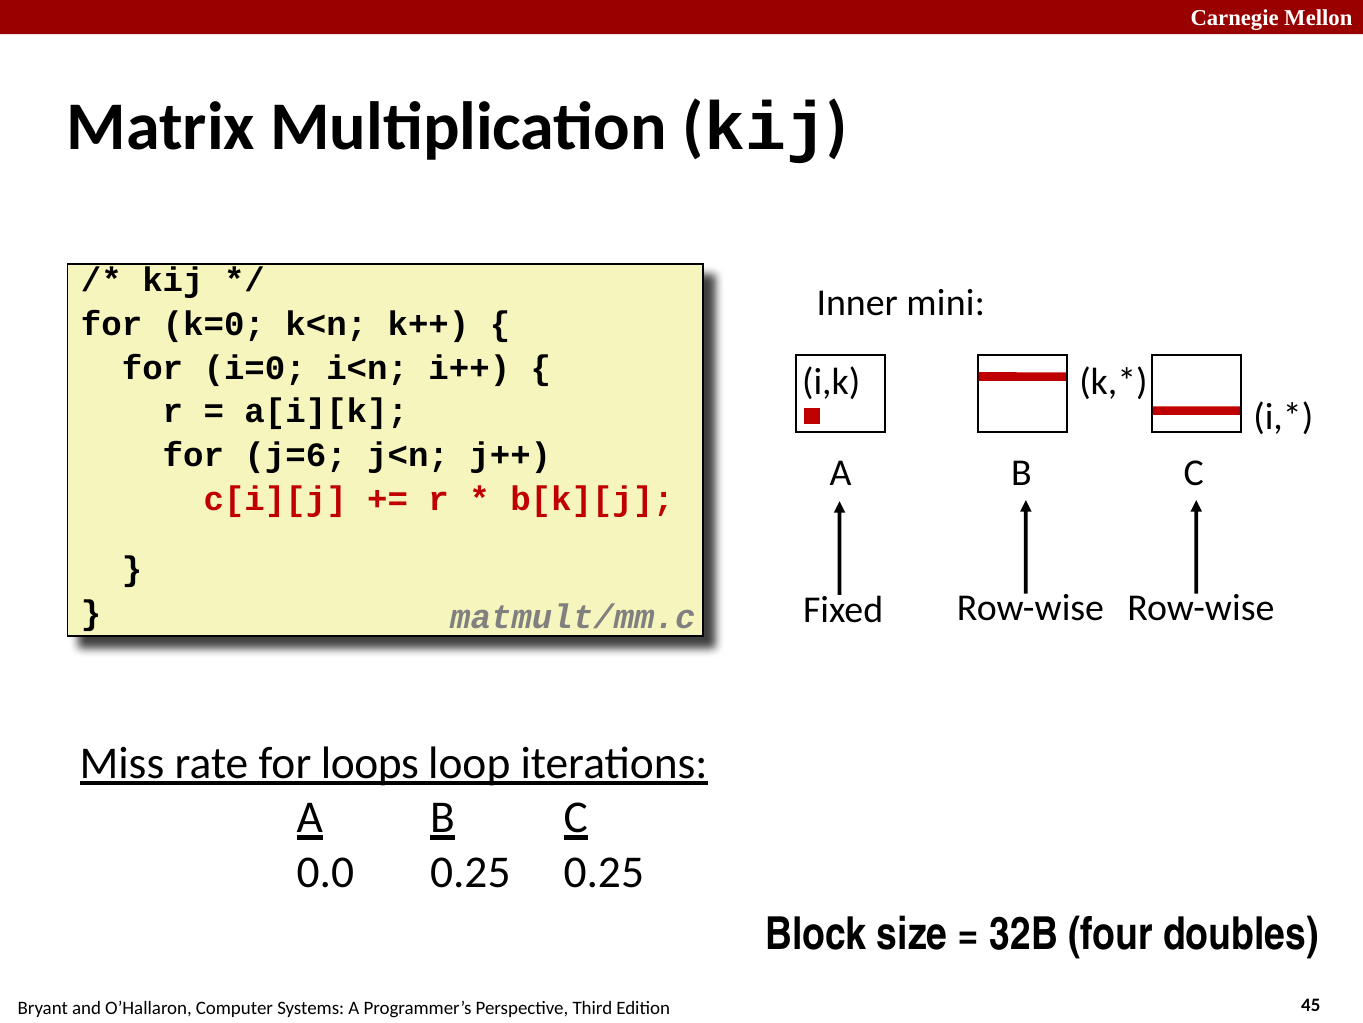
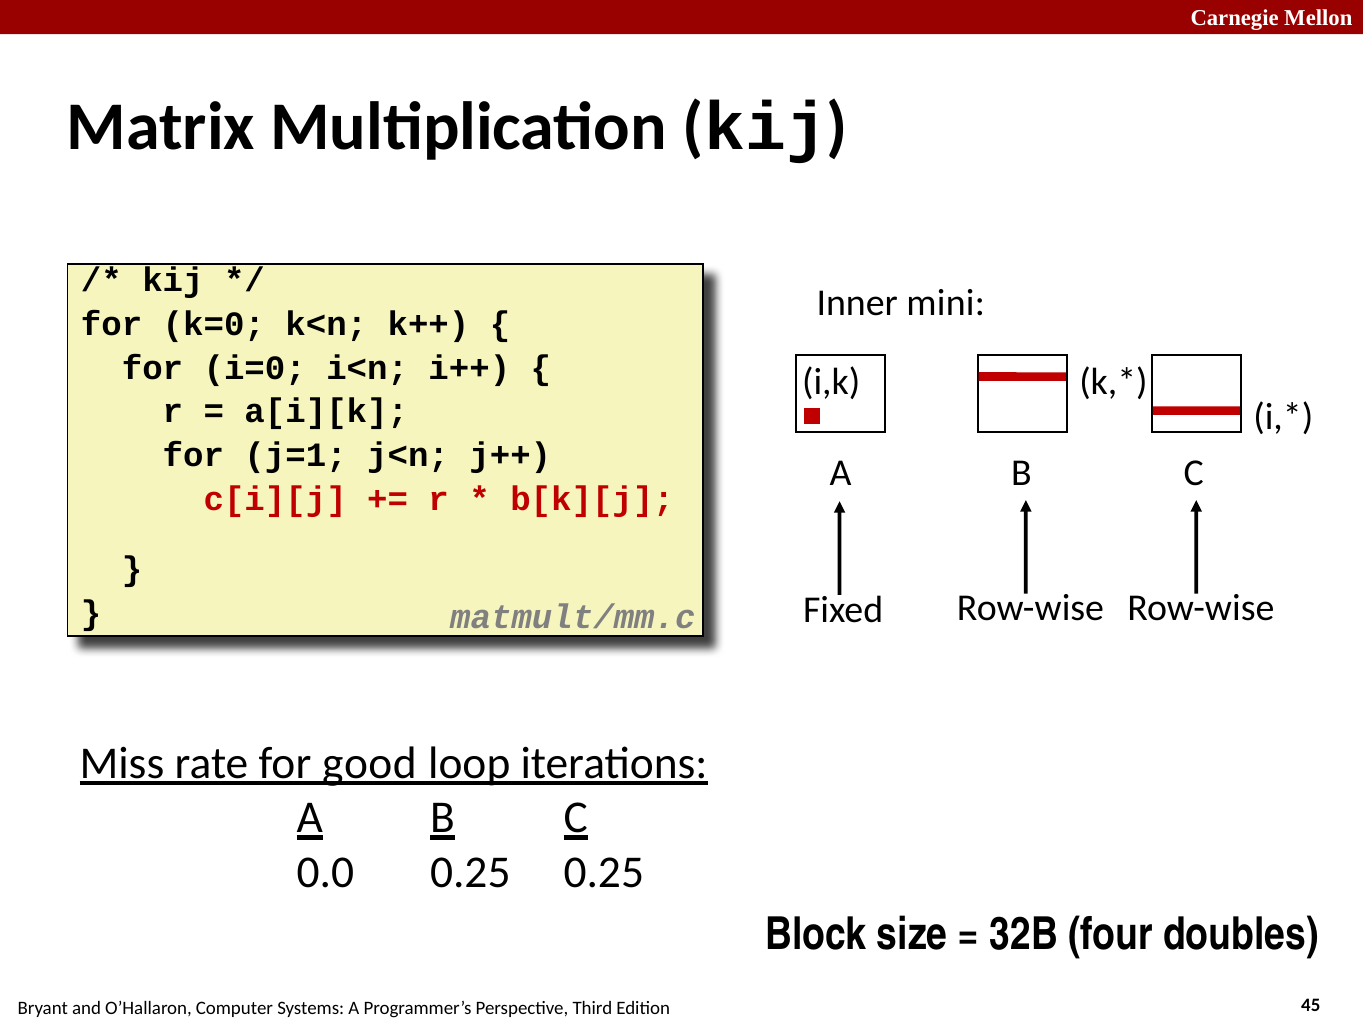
j=6: j=6 -> j=1 (296, 455)
loops: loops -> good (369, 763)
